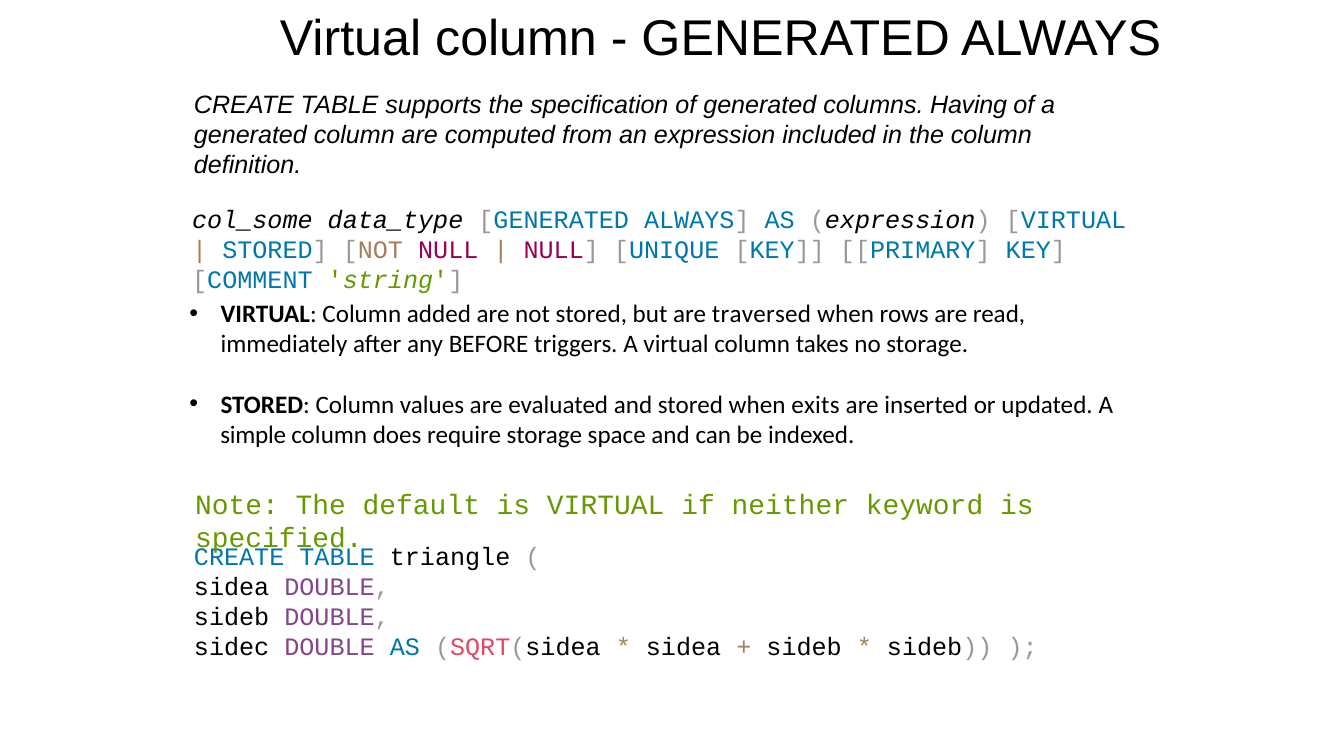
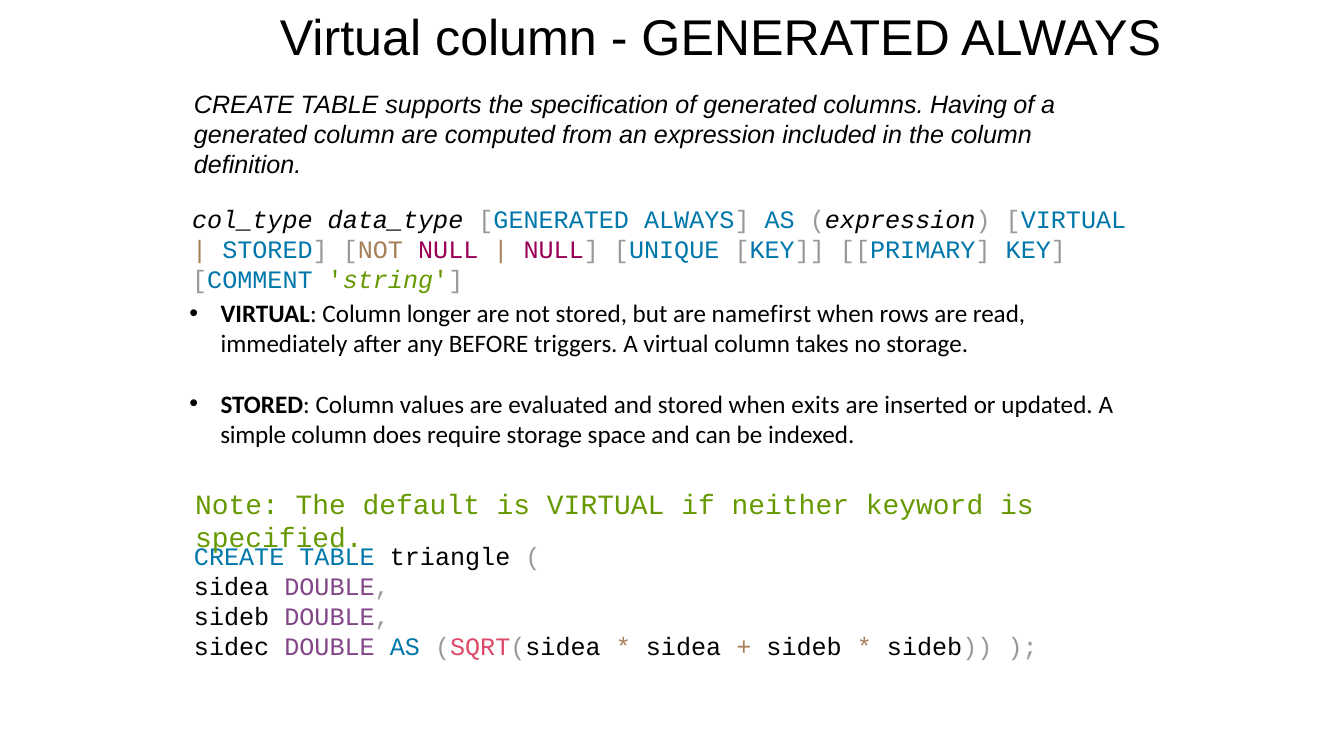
col_some: col_some -> col_type (252, 220)
added: added -> longer (439, 315)
traversed: traversed -> namefirst (762, 315)
